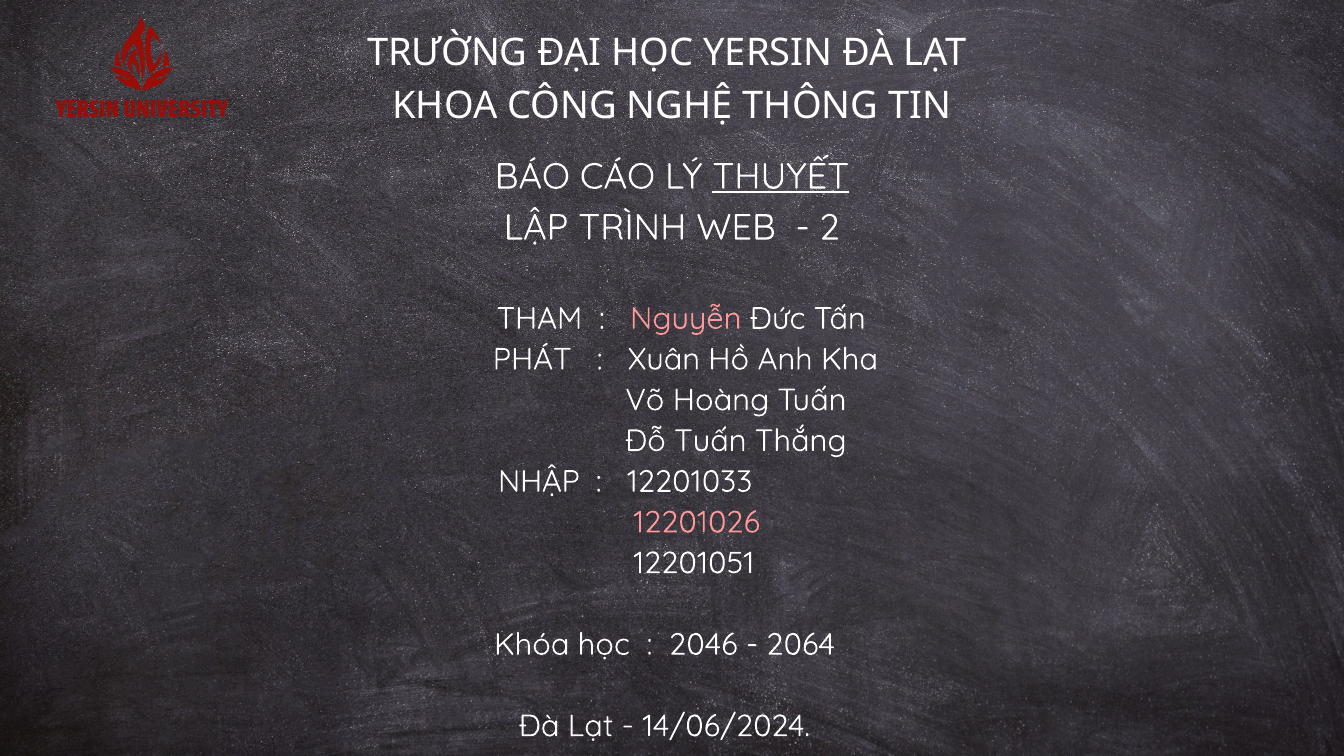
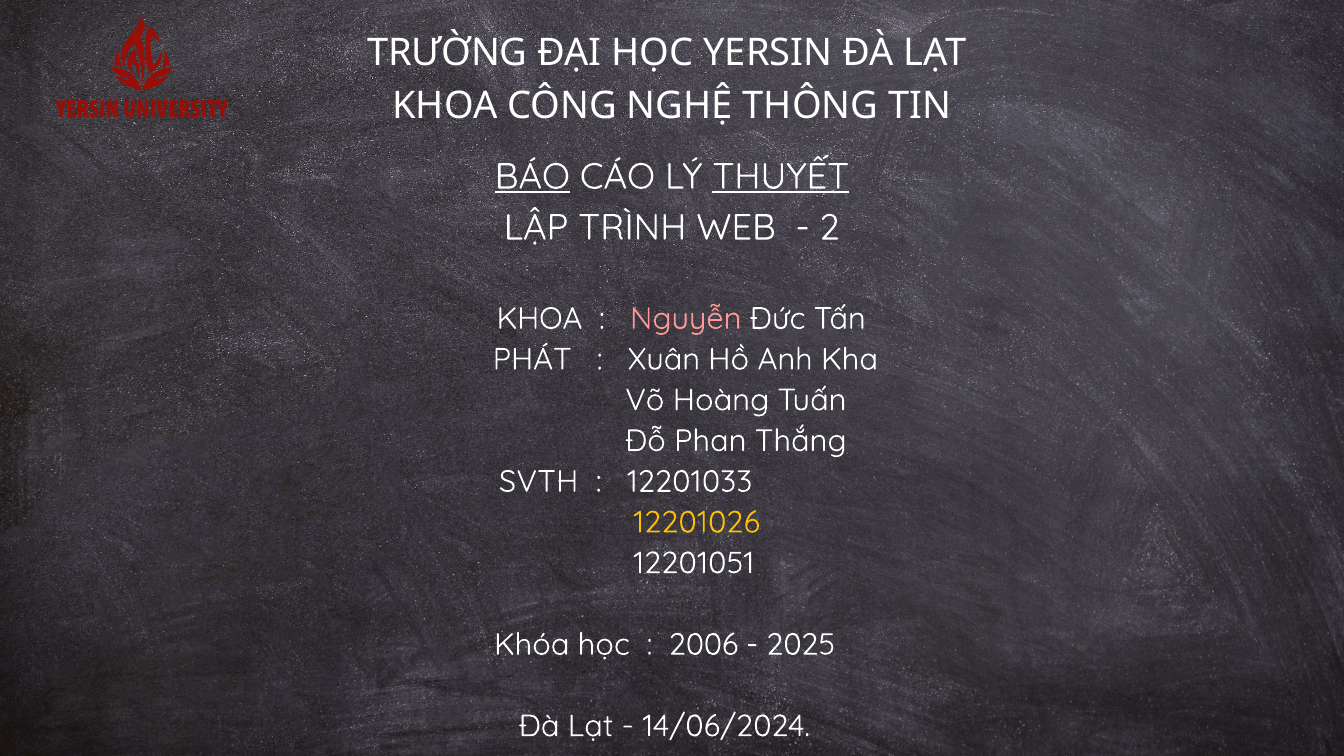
BÁO underline: none -> present (532, 177)
THAM: THAM -> KHOA (540, 319)
Đỗ Tuấn: Tuấn -> Phan (710, 441)
NHẬP: NHẬP -> SVTH (539, 482)
12201026 colour: pink -> yellow (697, 522)
2046: 2046 -> 2006 (704, 645)
2064: 2064 -> 2025 (801, 645)
